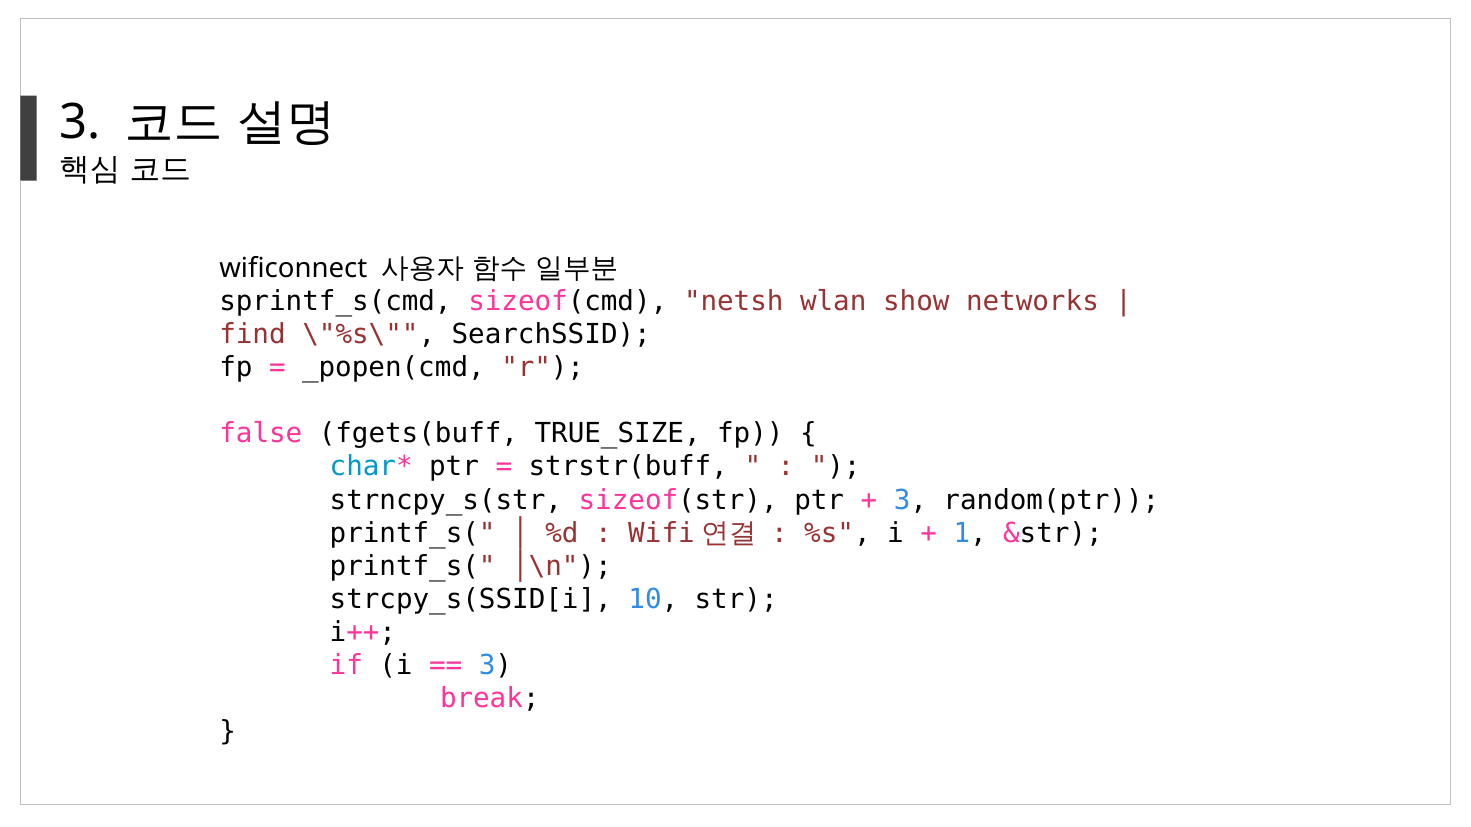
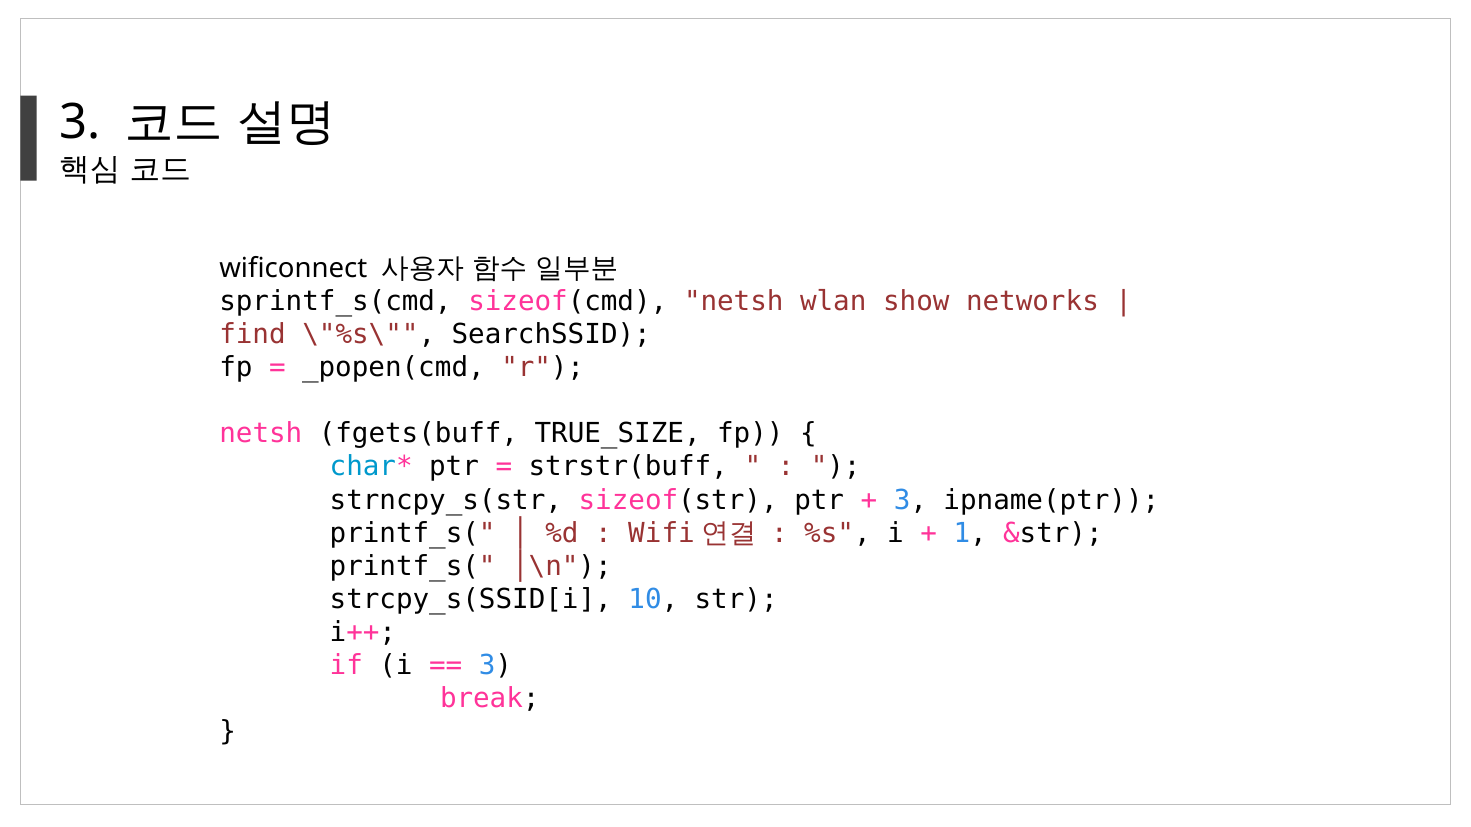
false: false -> netsh (261, 434)
random(ptr: random(ptr -> ipname(ptr (1051, 500)
